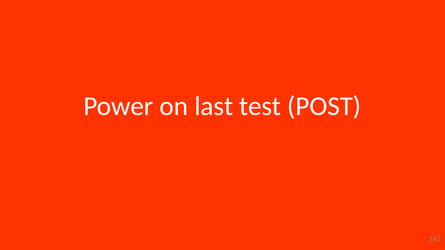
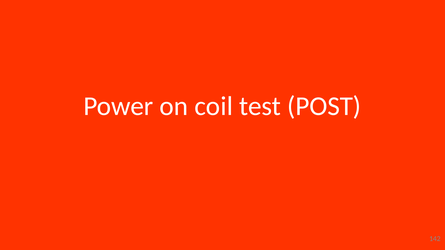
last: last -> coil (214, 106)
